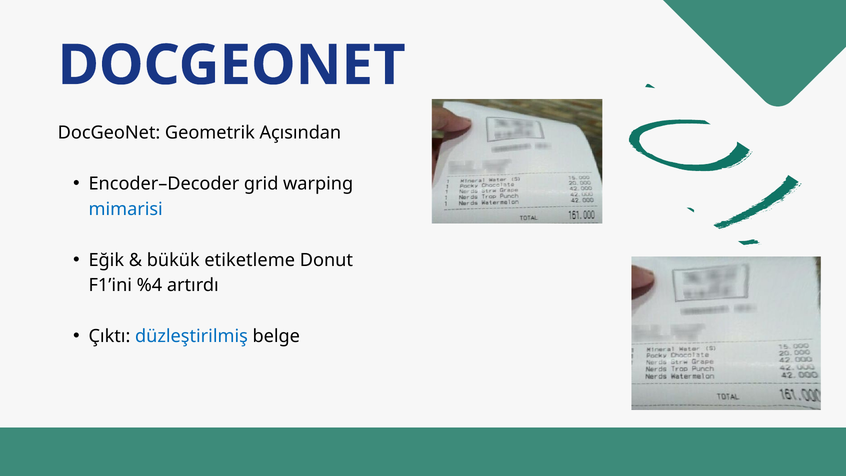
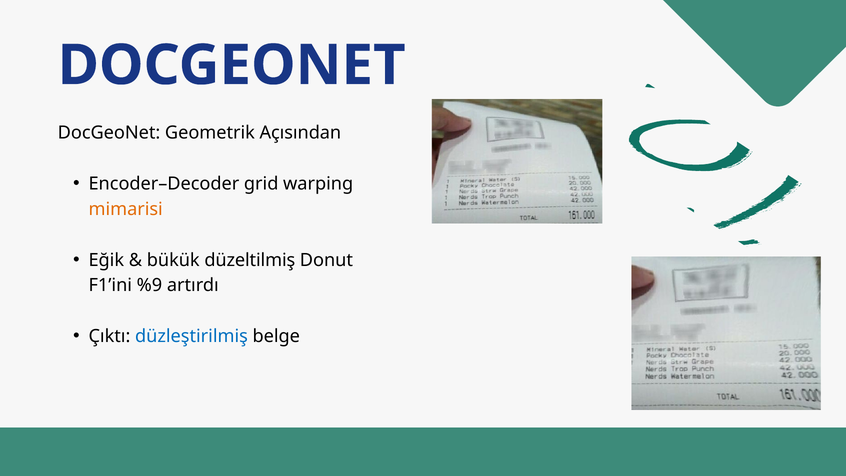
mimarisi colour: blue -> orange (126, 209)
etiketleme: etiketleme -> düzeltilmiş (250, 260)
%4: %4 -> %9 (149, 285)
